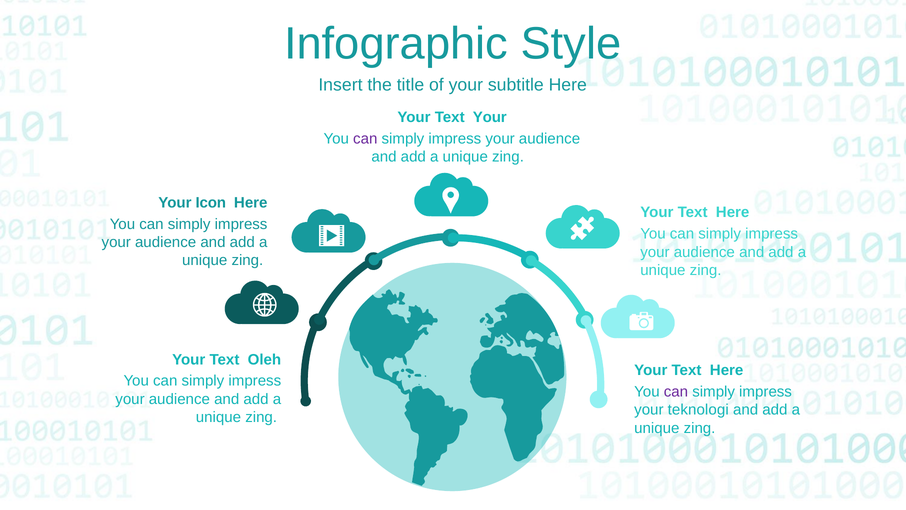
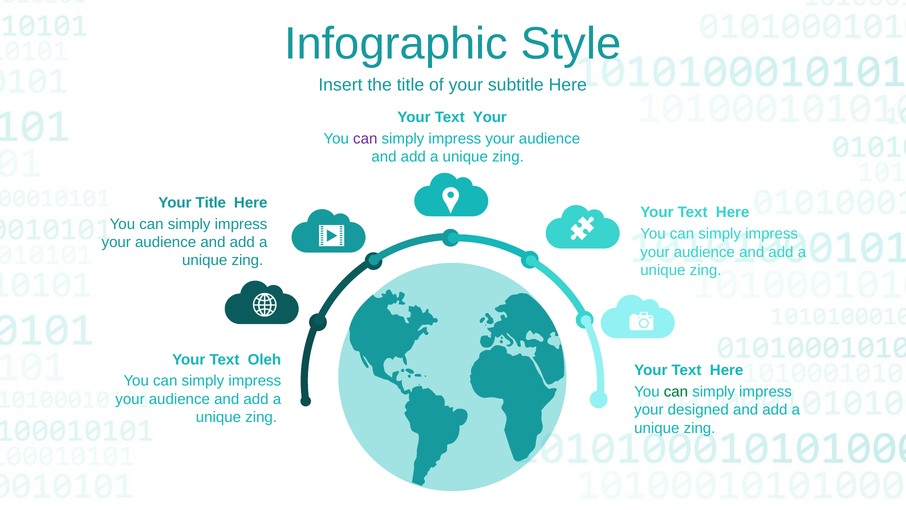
Your Icon: Icon -> Title (211, 203)
can colour: purple -> green (676, 392)
teknologi: teknologi -> designed (698, 410)
